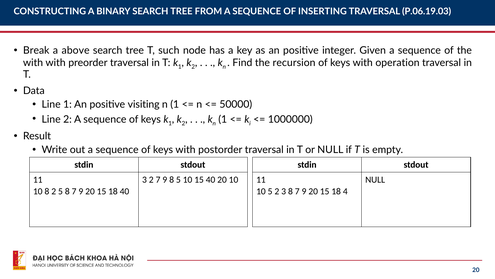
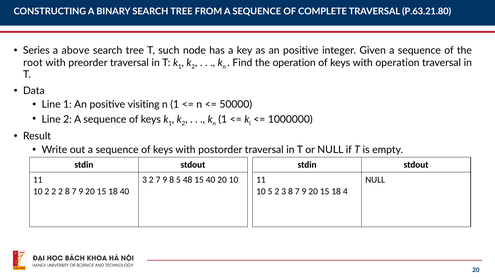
INSERTING: INSERTING -> COMPLETE (323, 11)
P.06.19.03: P.06.19.03 -> P.63.21.80 (427, 11)
Break: Break -> Series (36, 50)
with: with -> root (33, 63)
the recursion: recursion -> operation (294, 63)
5 10: 10 -> 48 (188, 180)
10 8: 8 -> 2 (47, 191)
5: 5 -> 2 (60, 191)
